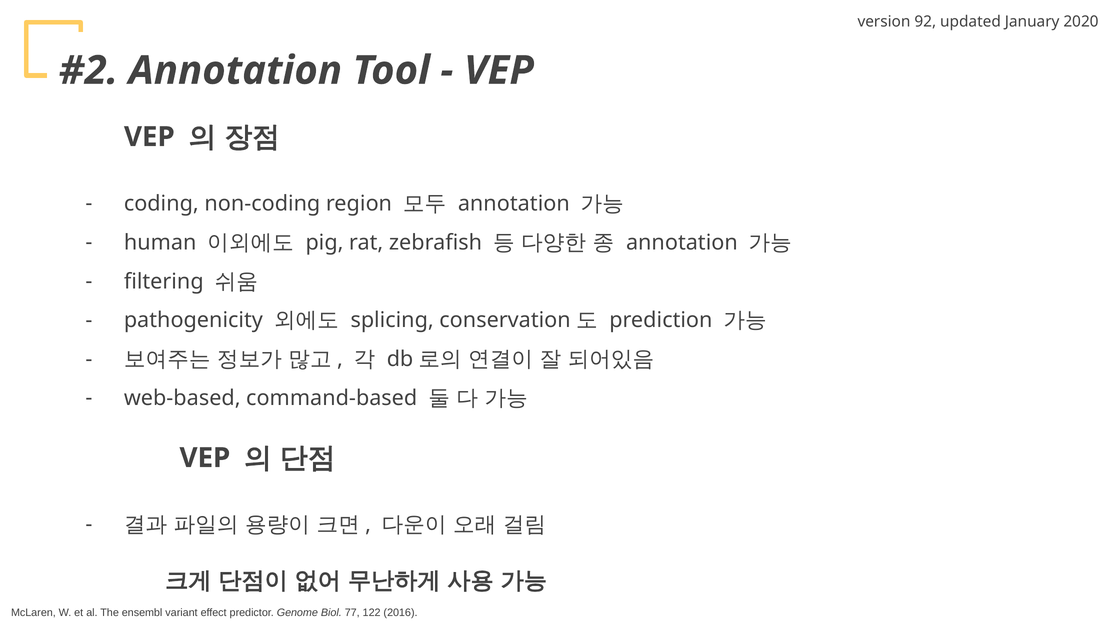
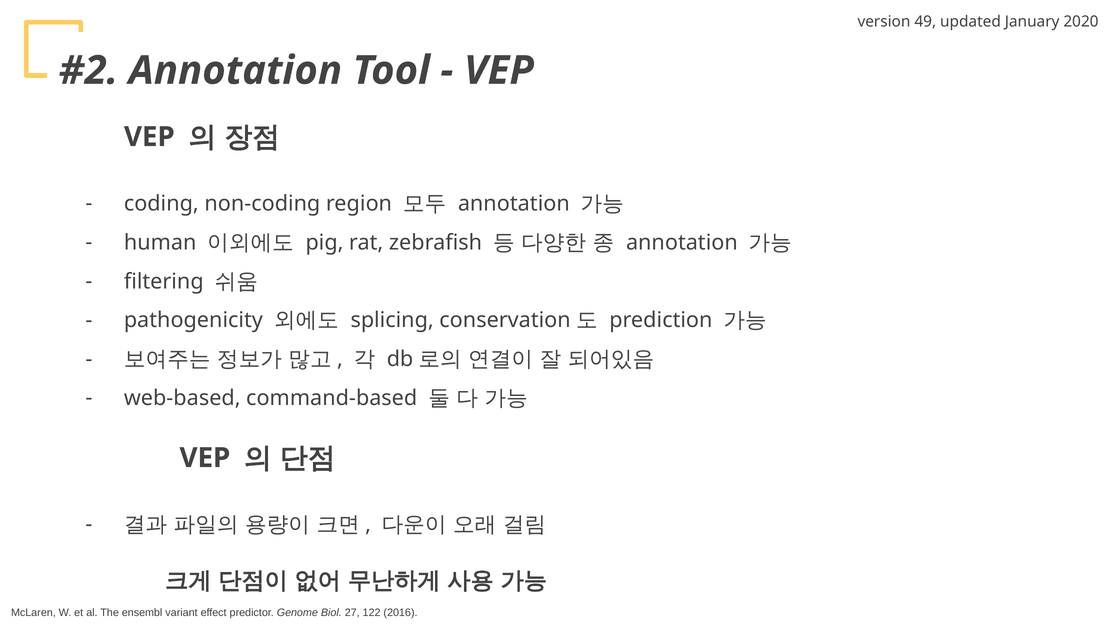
92: 92 -> 49 (925, 21)
77: 77 -> 27 (352, 613)
